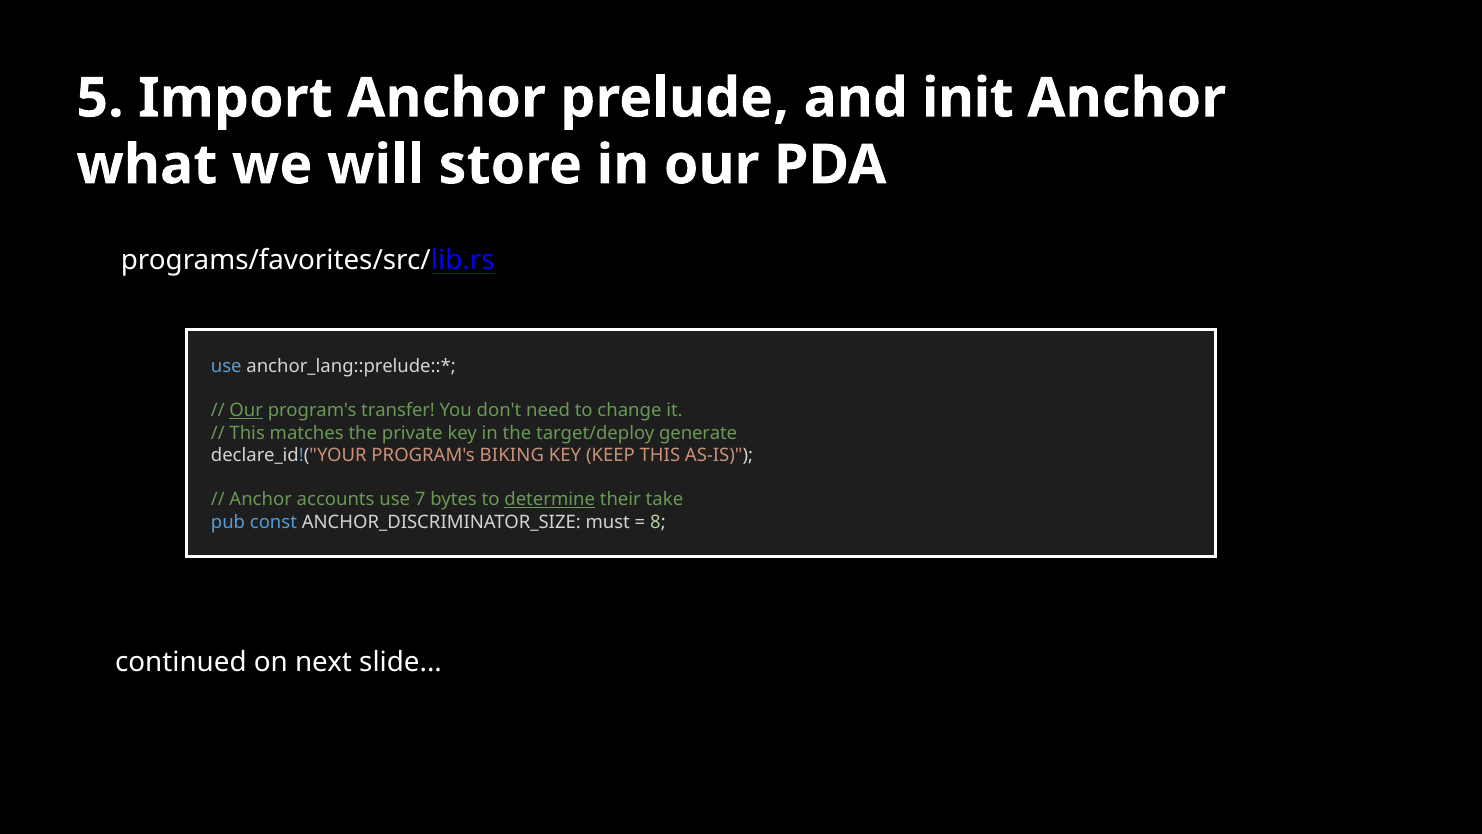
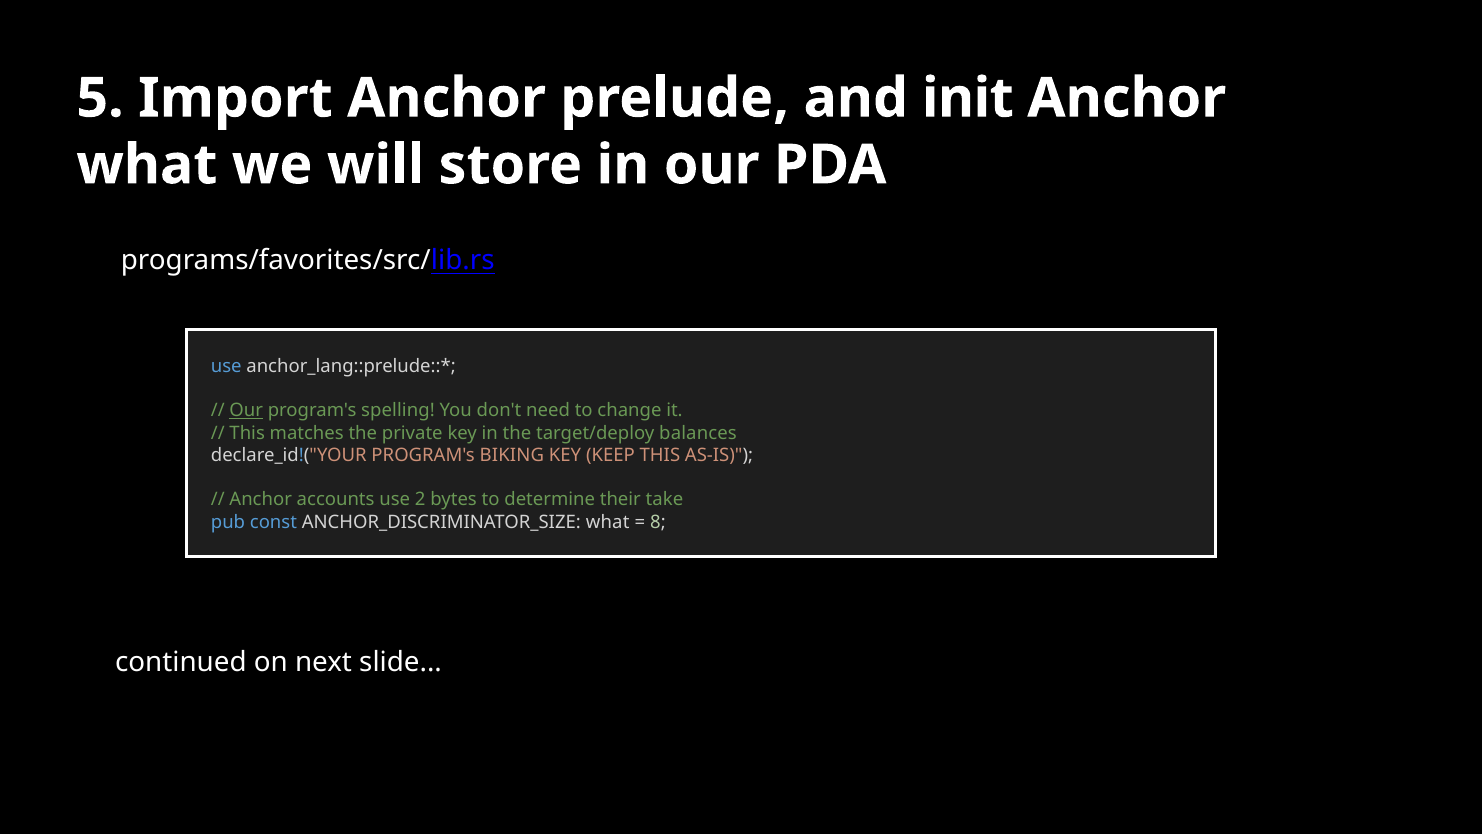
transfer: transfer -> spelling (398, 411)
generate: generate -> balances (698, 433)
7: 7 -> 2 (420, 500)
determine underline: present -> none (550, 500)
ANCHOR_DISCRIMINATOR_SIZE must: must -> what (608, 522)
